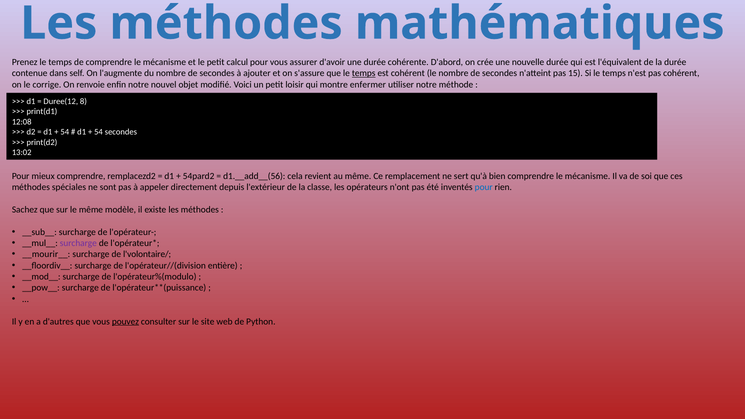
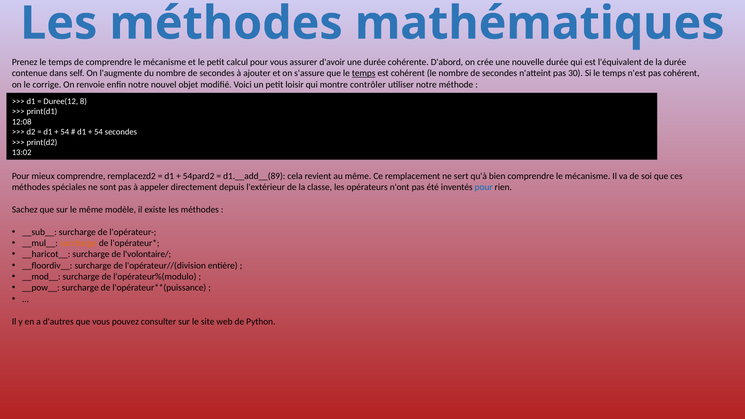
15: 15 -> 30 (575, 73)
enfermer: enfermer -> contrôler (368, 85)
d1.__add__(56: d1.__add__(56 -> d1.__add__(89 (254, 176)
surcharge colour: purple -> orange (78, 243)
__mourir__: __mourir__ -> __haricot__ (46, 254)
pouvez underline: present -> none (125, 321)
